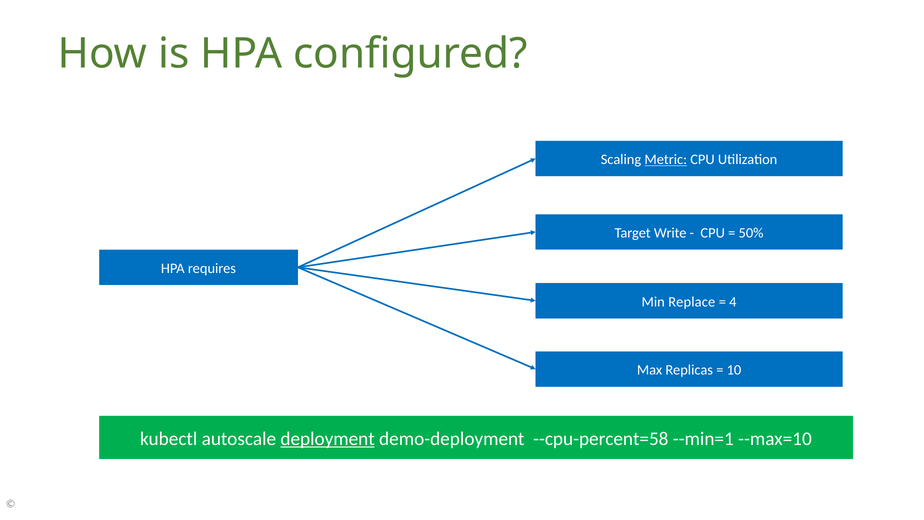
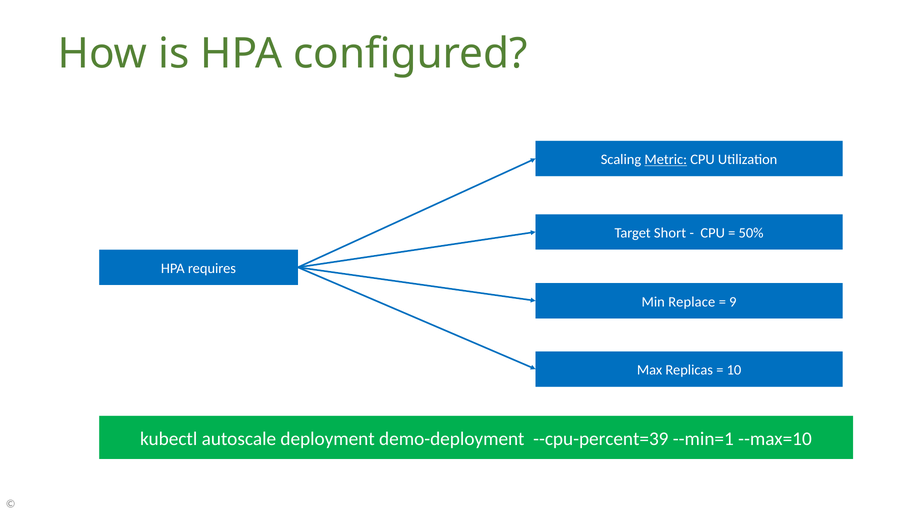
Write: Write -> Short (670, 233)
4: 4 -> 9 (733, 302)
deployment underline: present -> none (328, 439)
--cpu-percent=58: --cpu-percent=58 -> --cpu-percent=39 (601, 439)
